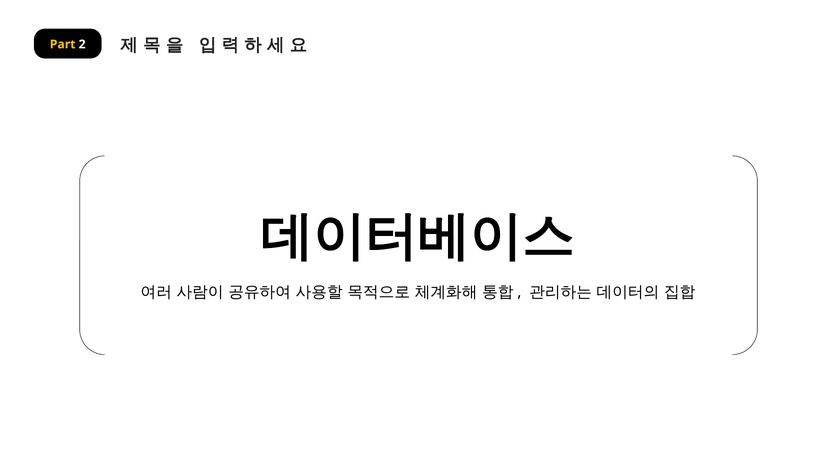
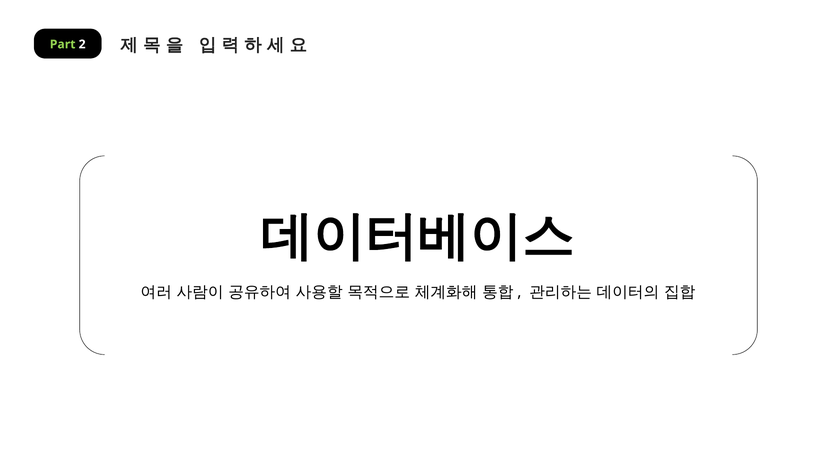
Part colour: yellow -> light green (63, 44)
